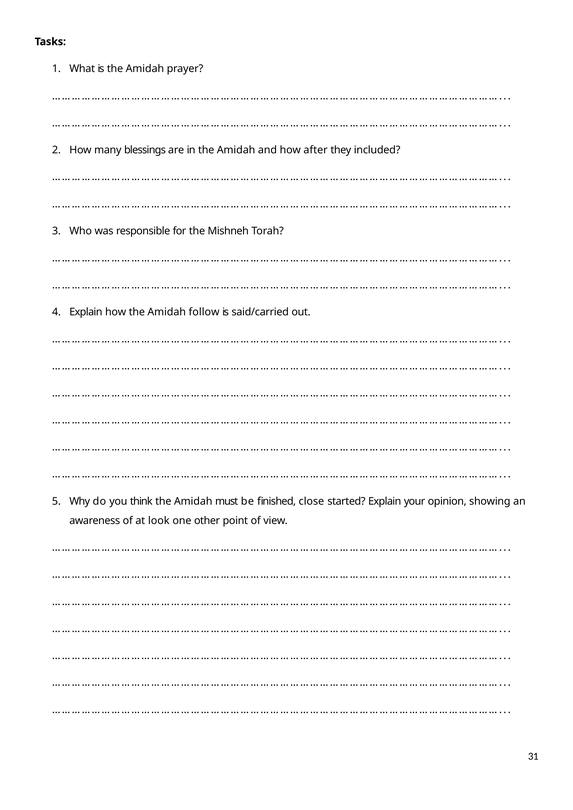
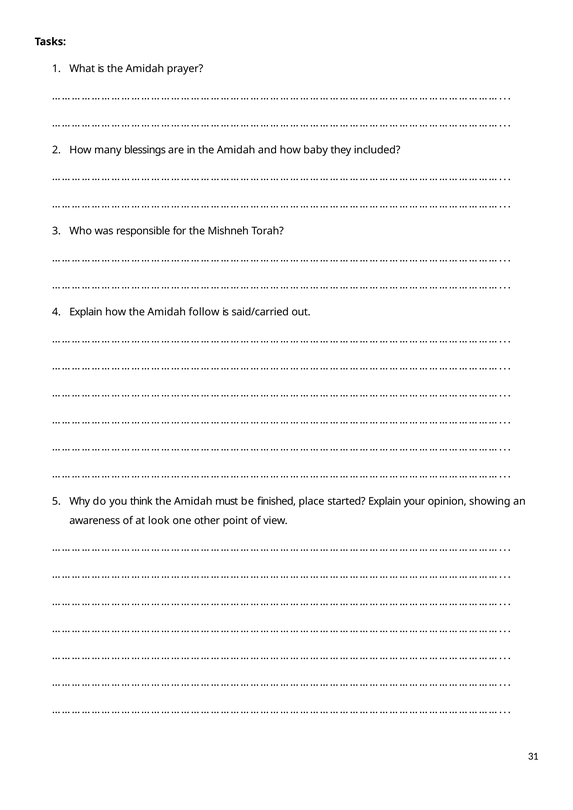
after: after -> baby (316, 150)
close: close -> place (311, 502)
